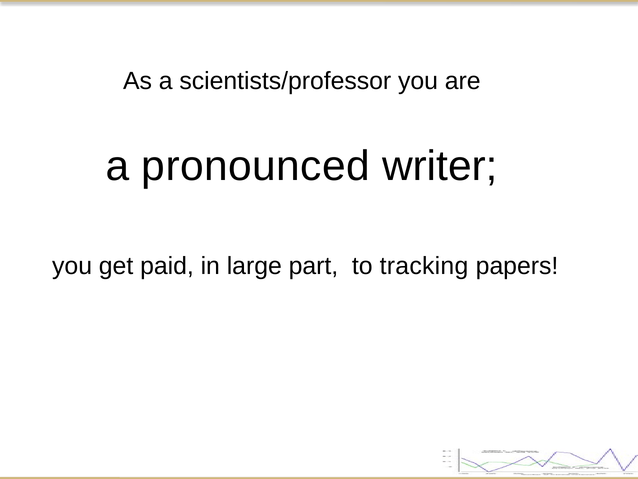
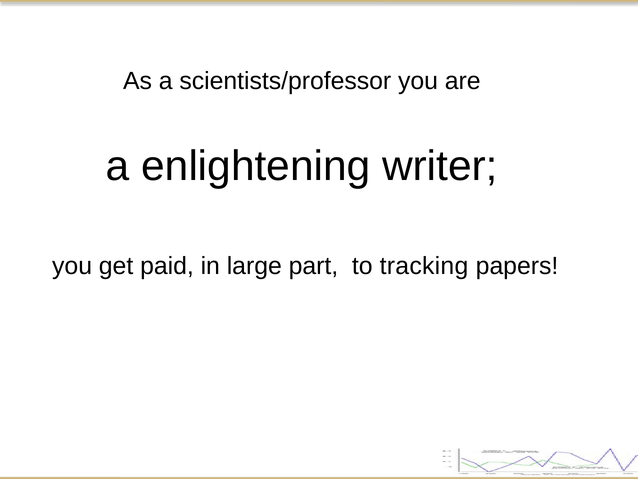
pronounced: pronounced -> enlightening (256, 166)
